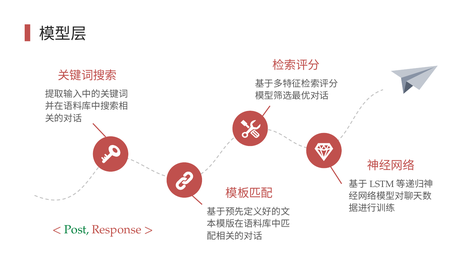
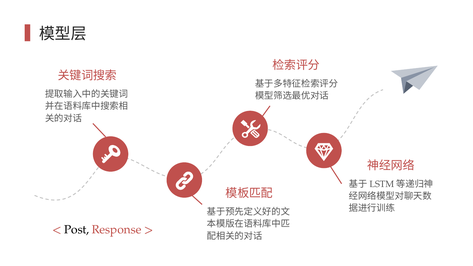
Post colour: green -> black (77, 230)
